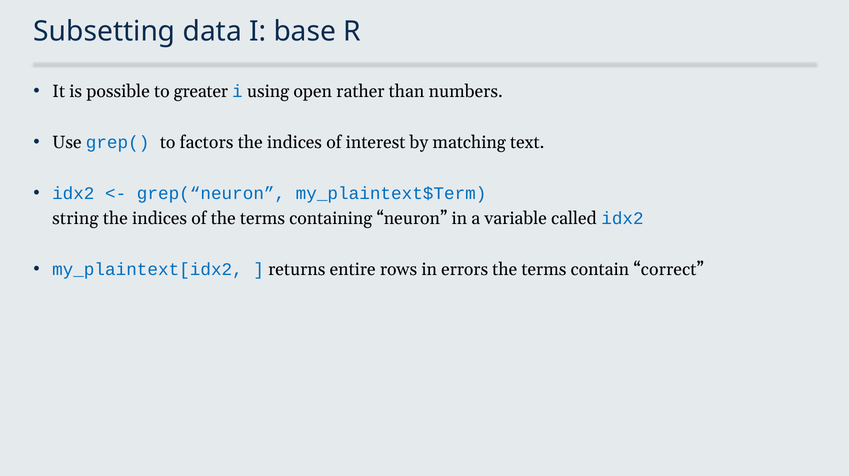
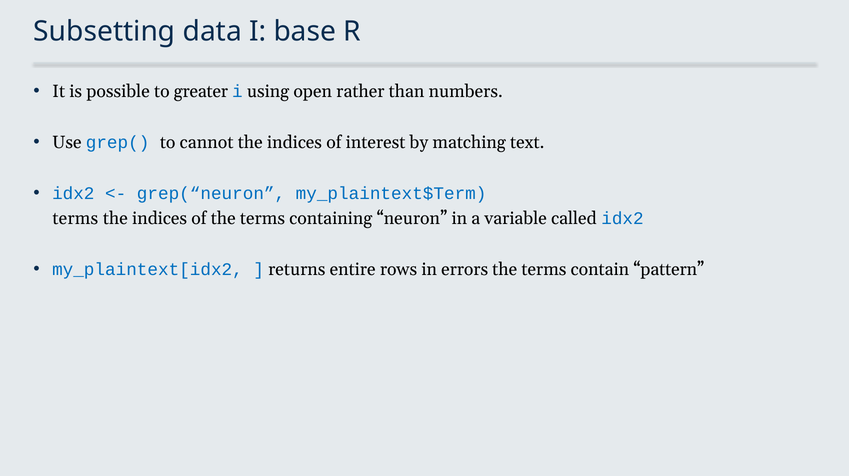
factors: factors -> cannot (207, 142)
string: string -> terms (75, 218)
correct: correct -> pattern (669, 269)
